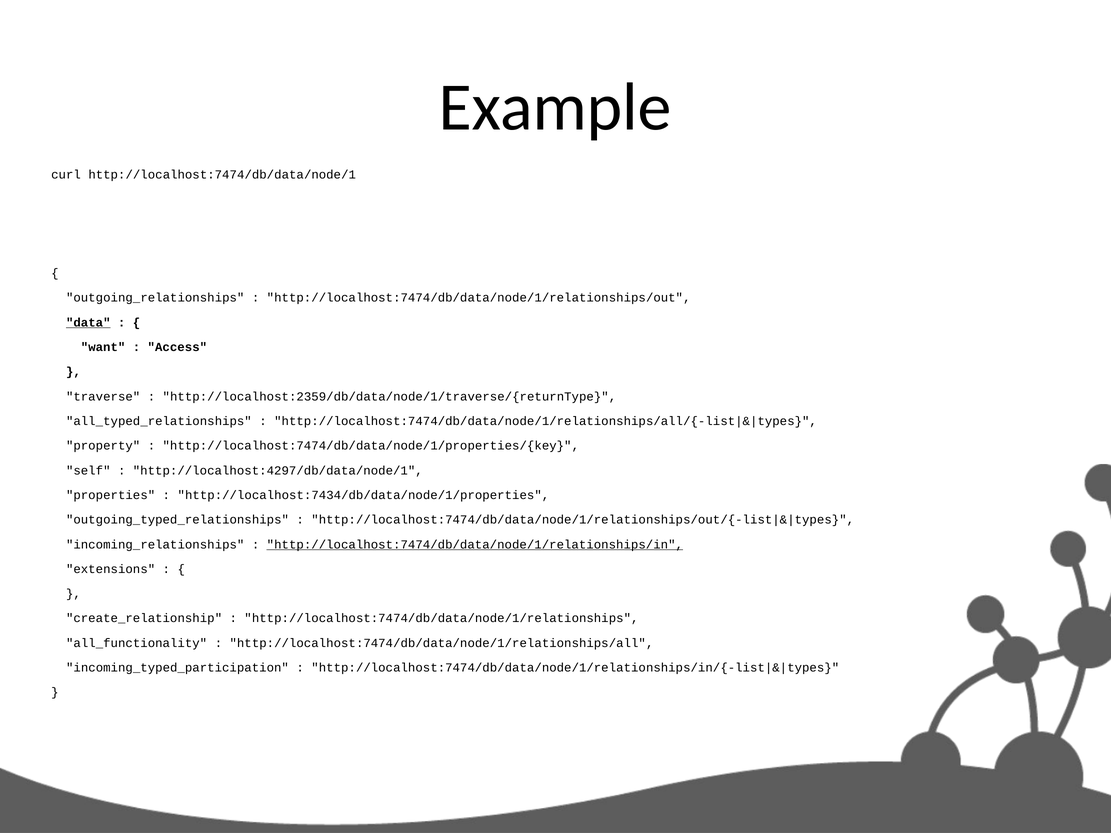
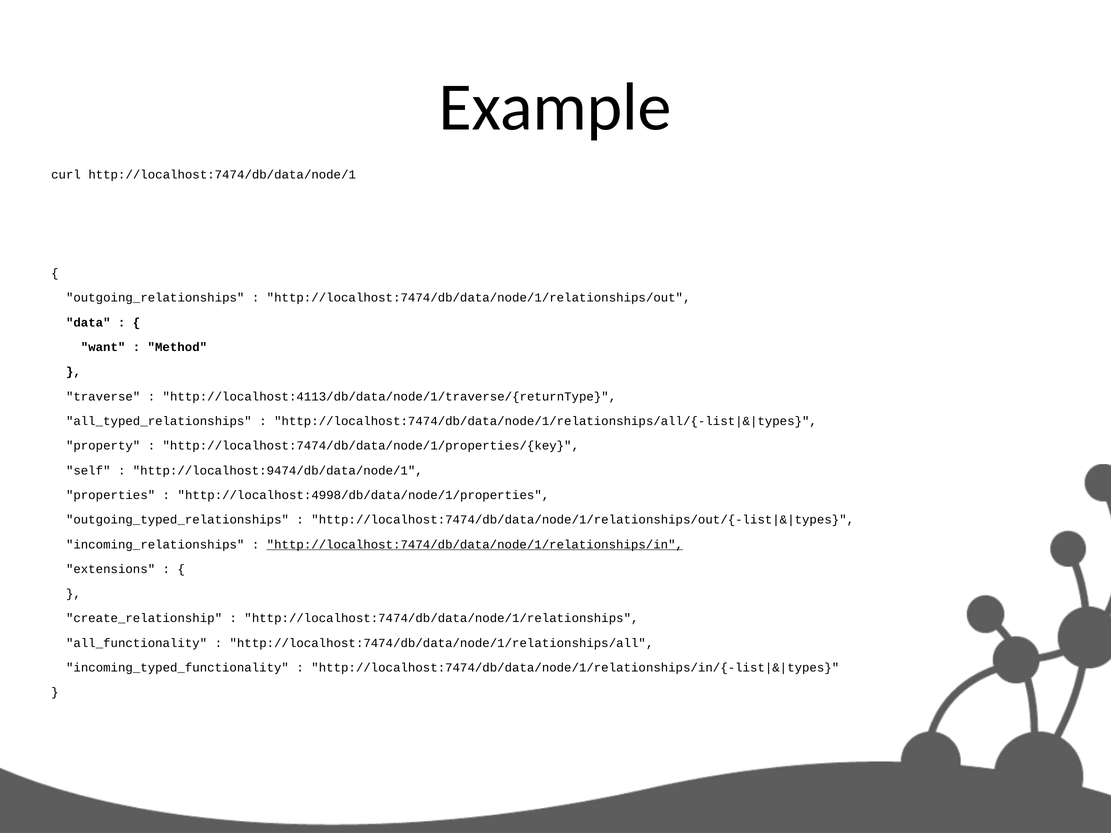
data underline: present -> none (88, 323)
Access: Access -> Method (177, 347)
http://localhost:2359/db/data/node/1/traverse/{returnType: http://localhost:2359/db/data/node/1/traverse/{returnType -> http://localhost:4113/db/data/node/1/traverse/{returnType (389, 397)
http://localhost:4297/db/data/node/1: http://localhost:4297/db/data/node/1 -> http://localhost:9474/db/data/node/1 (278, 471)
http://localhost:7434/db/data/node/1/properties: http://localhost:7434/db/data/node/1/properties -> http://localhost:4998/db/data/node/1/properties (363, 495)
incoming_typed_participation: incoming_typed_participation -> incoming_typed_functionality (177, 668)
